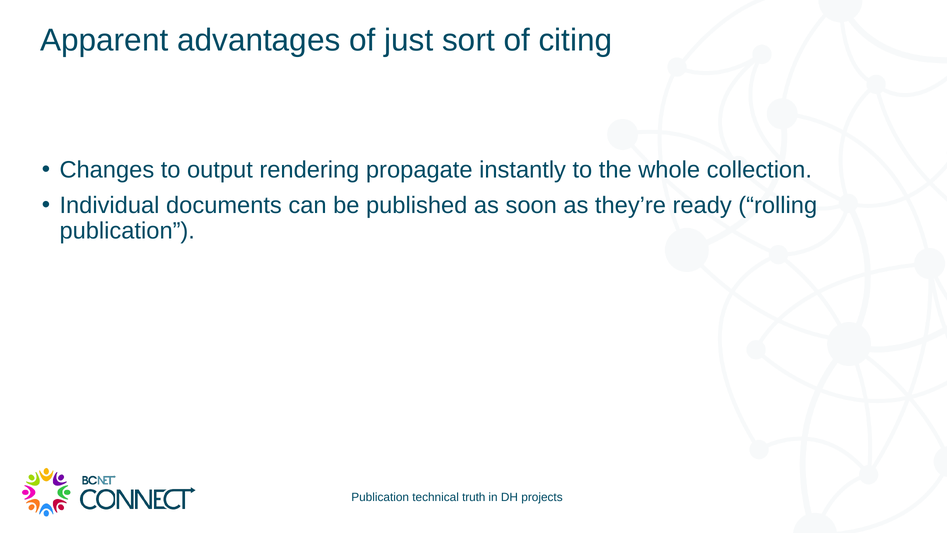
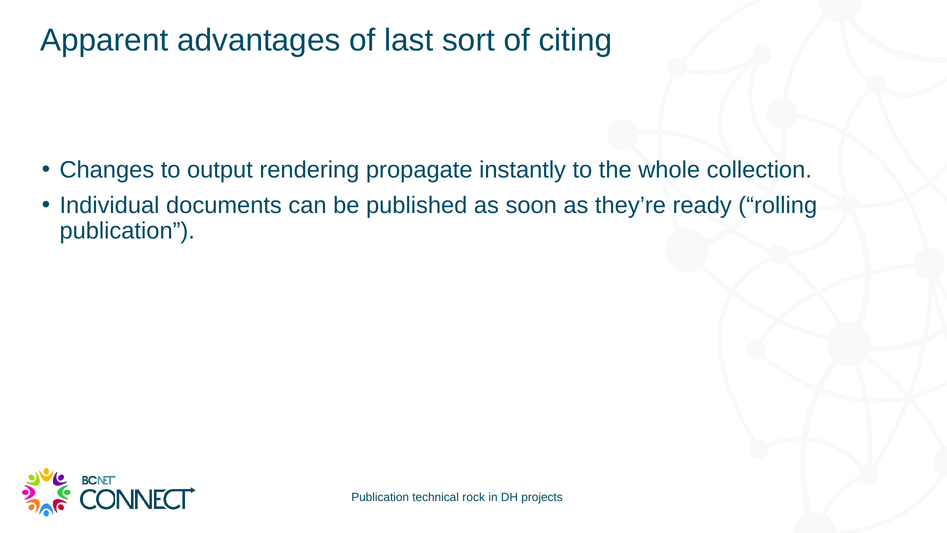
just: just -> last (409, 40)
truth: truth -> rock (474, 497)
